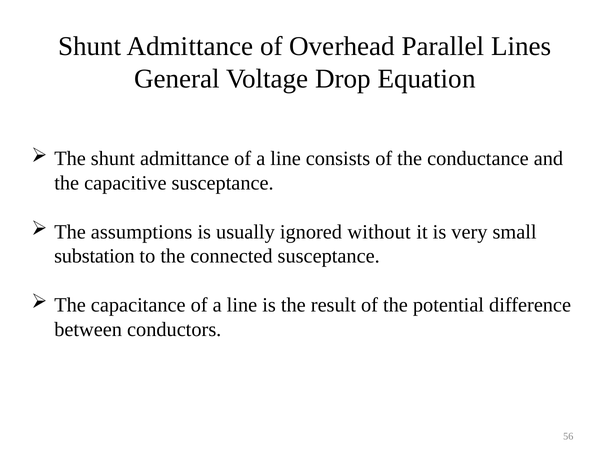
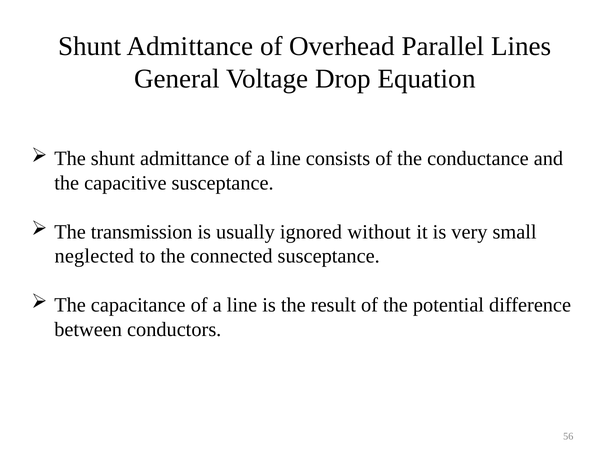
assumptions: assumptions -> transmission (142, 232)
substation: substation -> neglected (94, 257)
